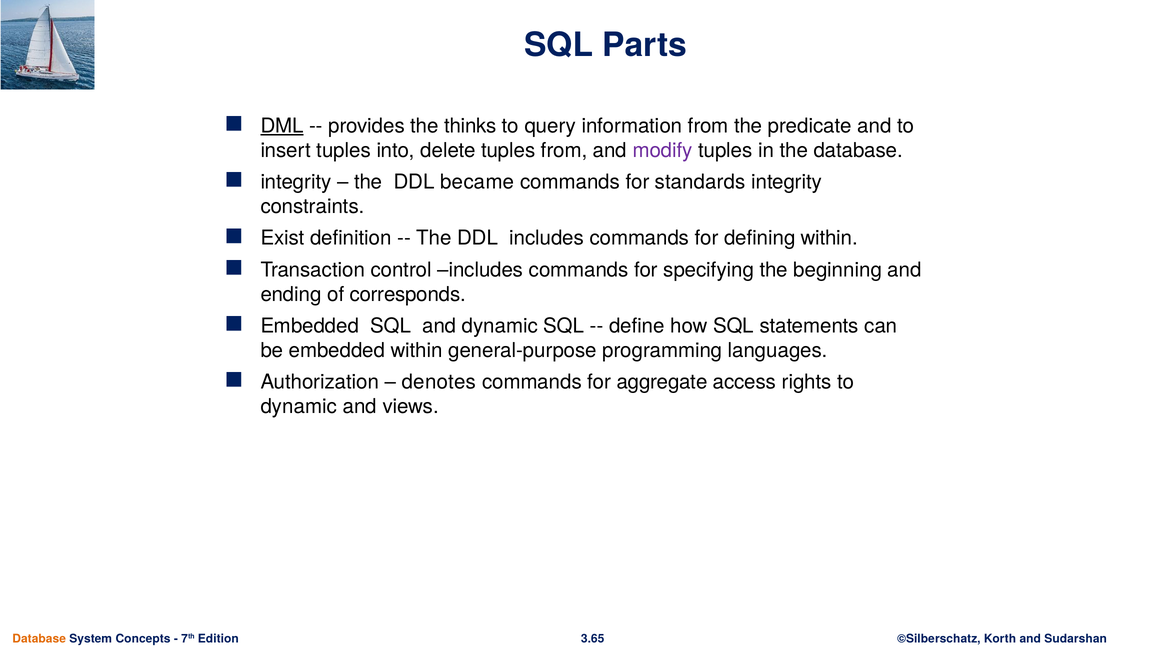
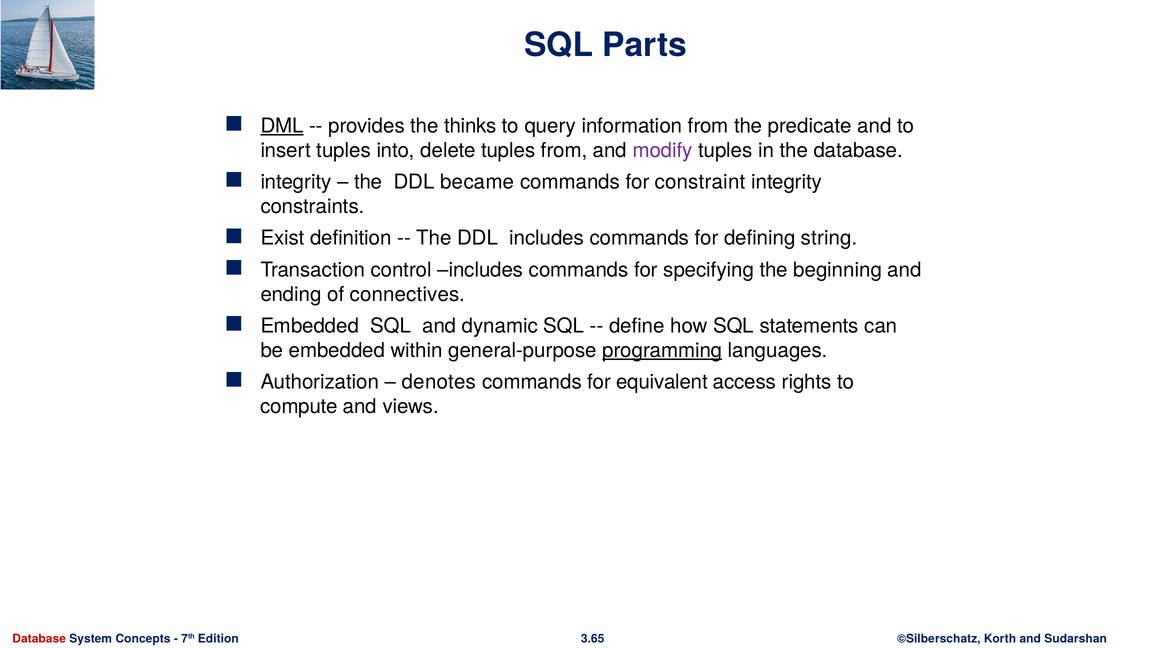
standards: standards -> constraint (700, 182)
defining within: within -> string (829, 238)
corresponds: corresponds -> connectives (407, 294)
programming underline: none -> present (662, 350)
aggregate: aggregate -> equivalent (662, 382)
dynamic: dynamic -> compute (299, 407)
Database colour: orange -> red (39, 639)
